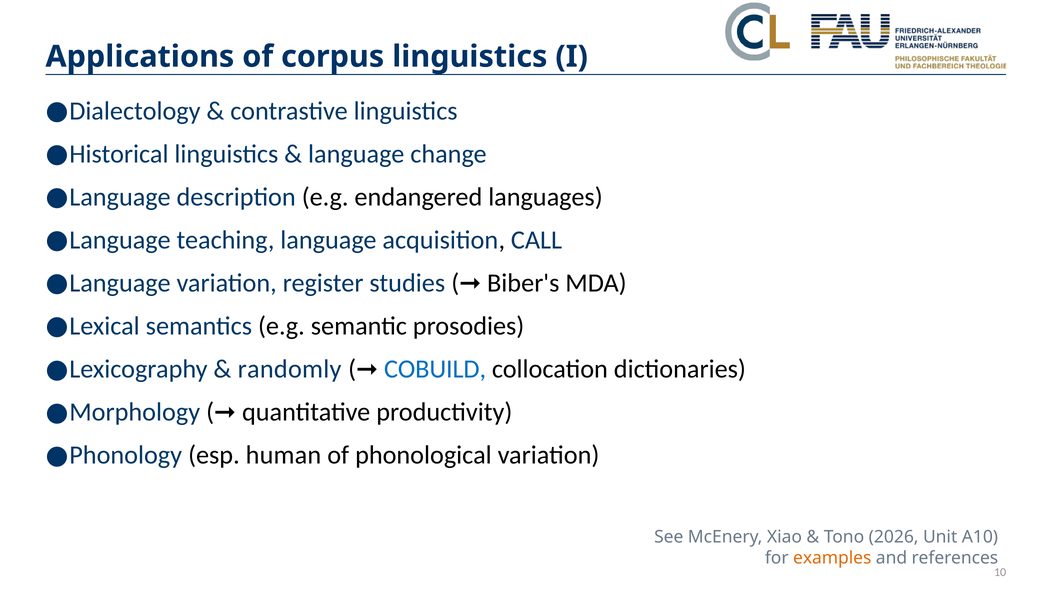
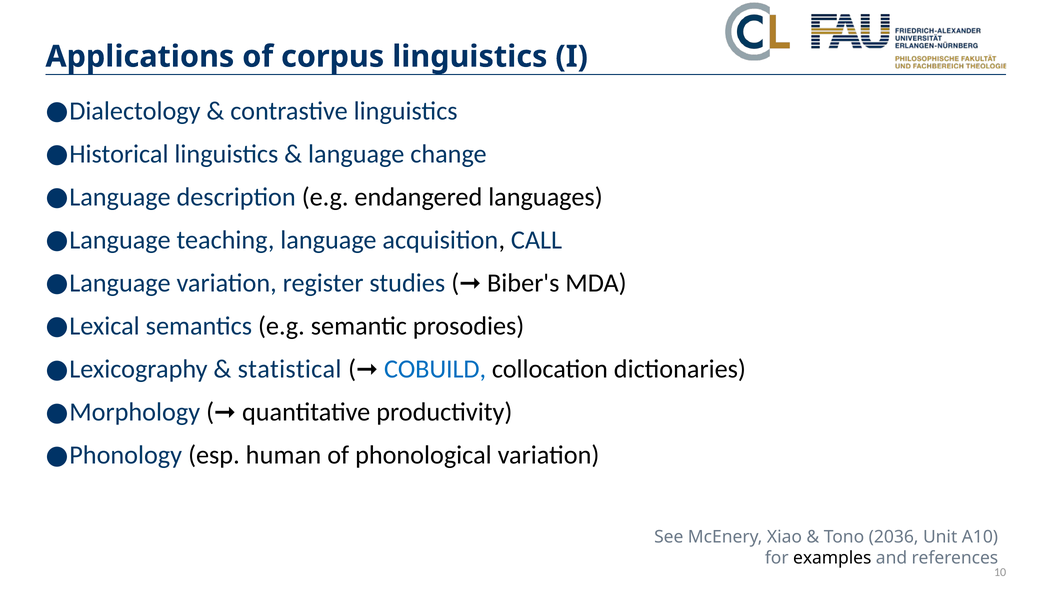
randomly: randomly -> statistical (290, 369)
2026: 2026 -> 2036 (894, 536)
examples colour: orange -> black (832, 557)
